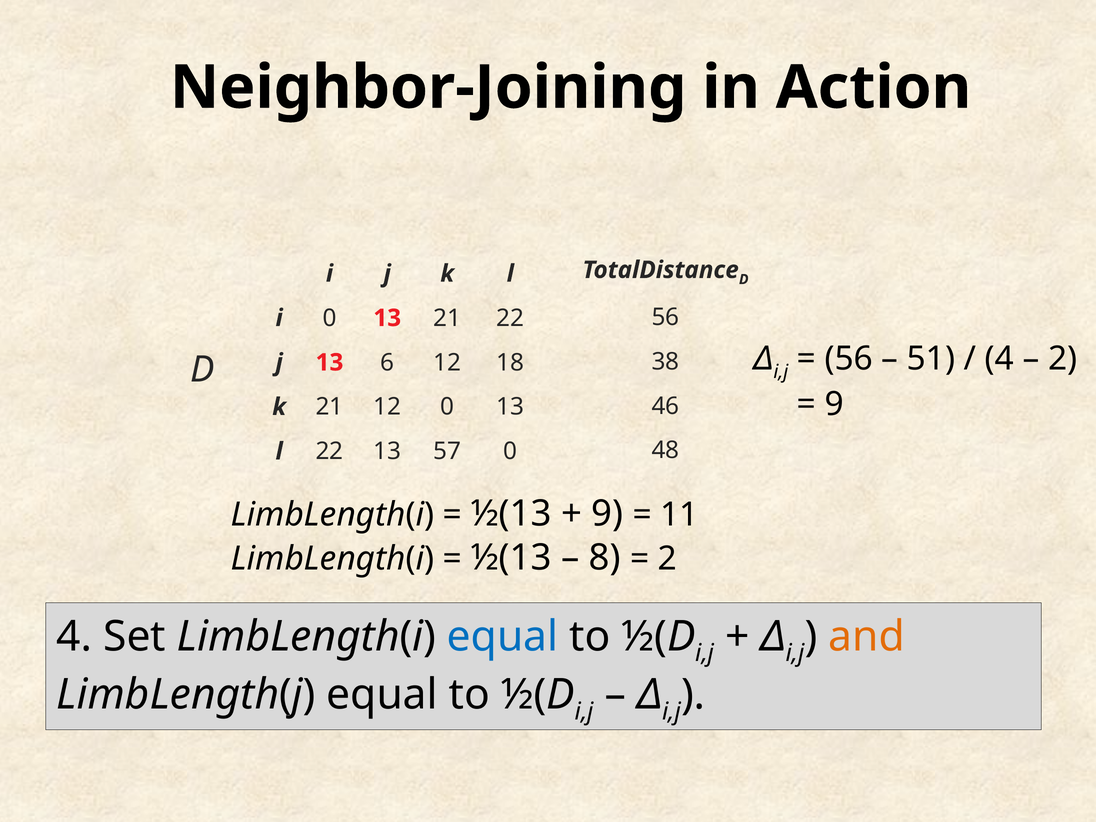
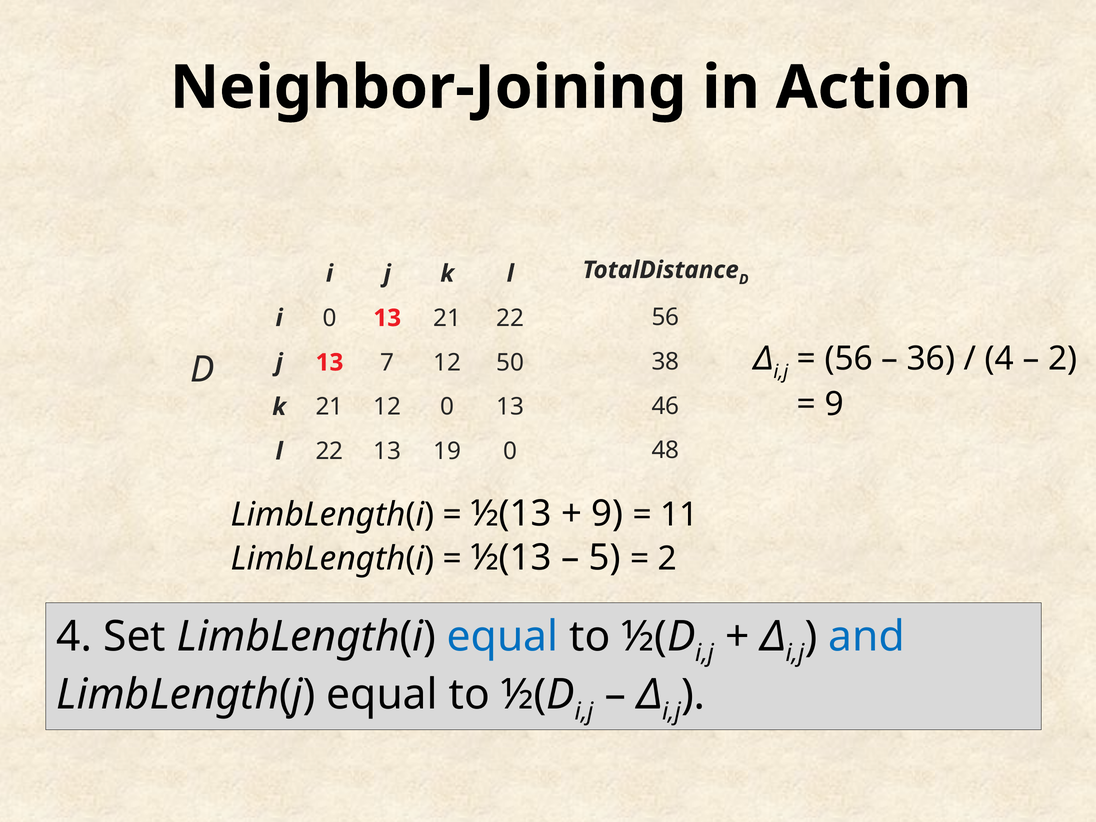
51: 51 -> 36 (931, 359)
6: 6 -> 7 (387, 362)
18: 18 -> 50 (510, 362)
57: 57 -> 19 (447, 451)
8: 8 -> 5 (605, 558)
and colour: orange -> blue (867, 637)
